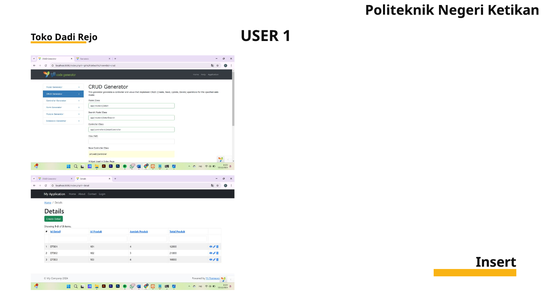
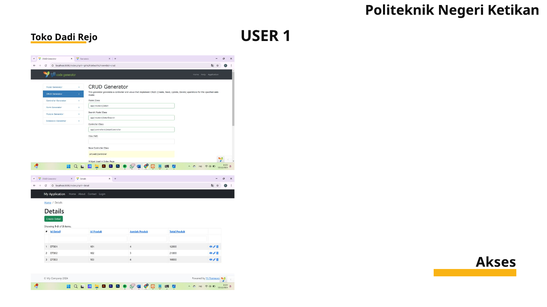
Insert: Insert -> Akses (496, 263)
